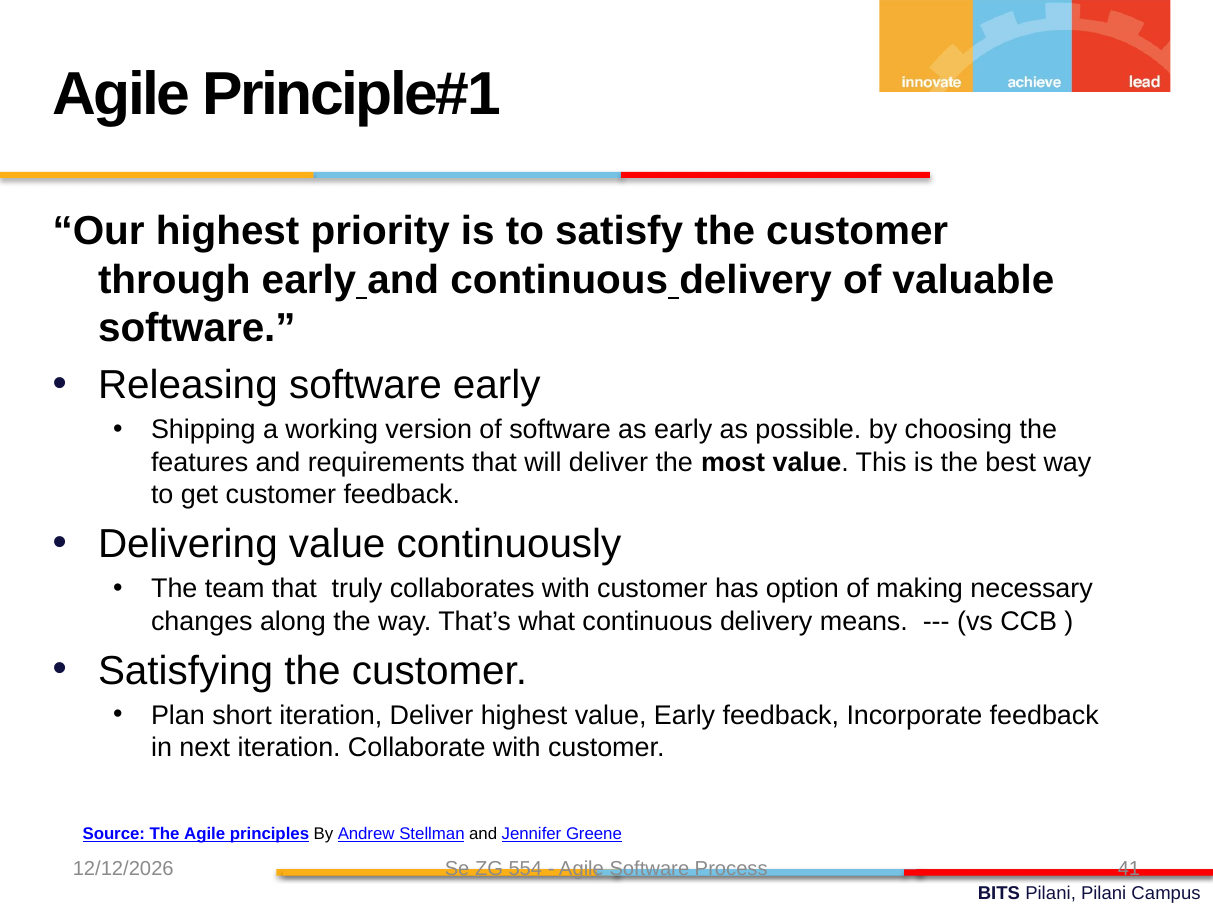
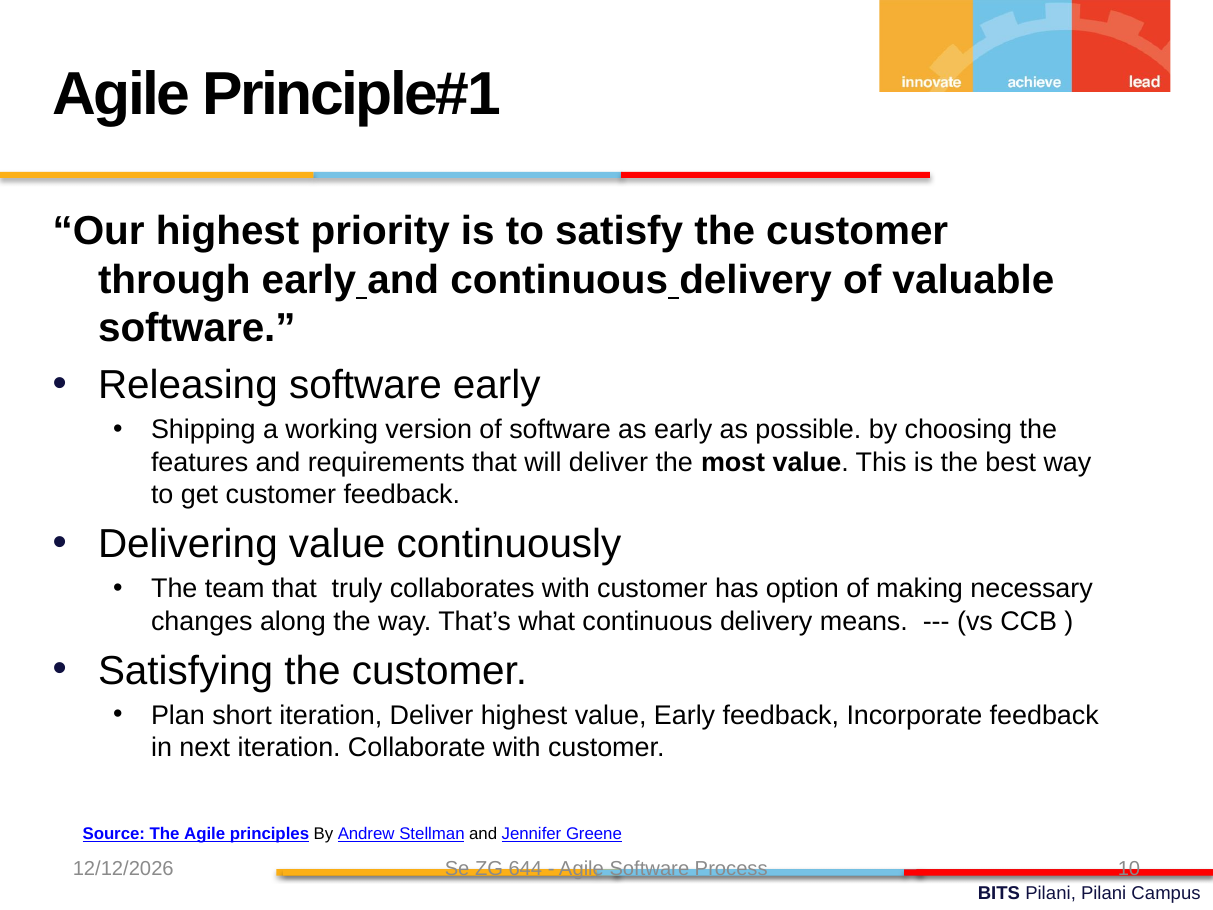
554: 554 -> 644 (525, 869)
41: 41 -> 10 (1129, 869)
